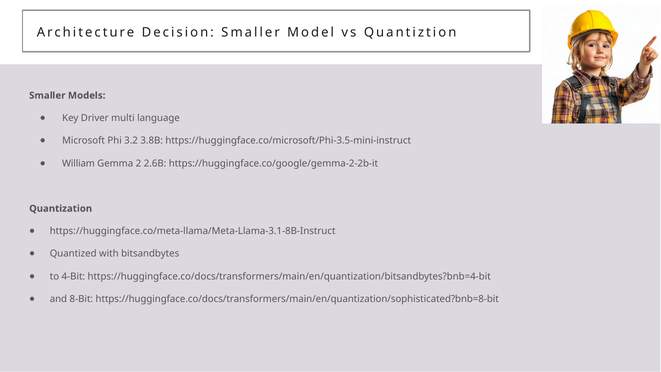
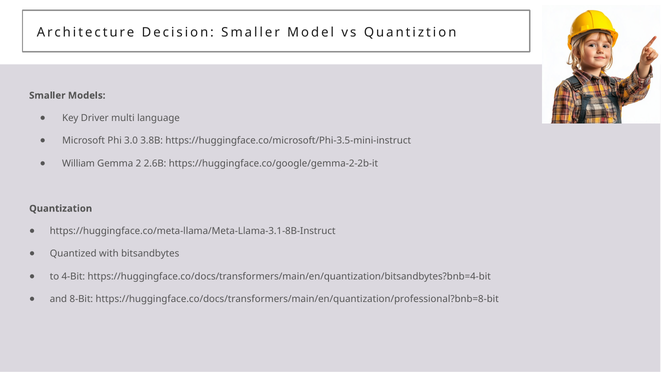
3.2: 3.2 -> 3.0 (131, 141)
https://huggingface.co/docs/transformers/main/en/quantization/sophisticated?bnb=8-bit: https://huggingface.co/docs/transformers/main/en/quantization/sophisticated?bnb=8-bit -> https://huggingface.co/docs/transformers/main/en/quantization/professional?bnb=8-bit (297, 299)
